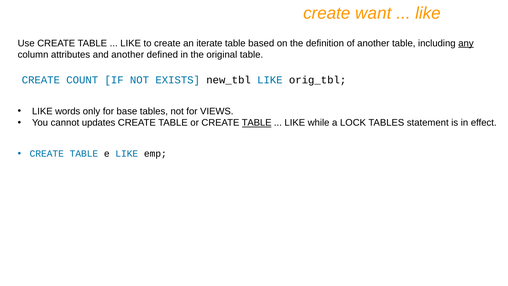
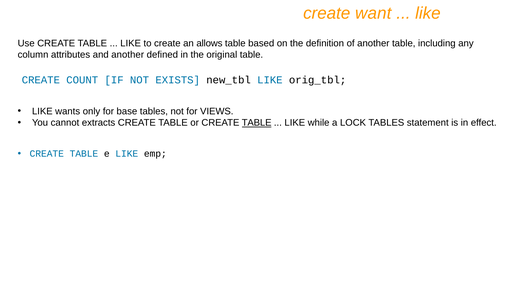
iterate: iterate -> allows (209, 43)
any underline: present -> none (466, 43)
words: words -> wants (68, 111)
updates: updates -> extracts (99, 123)
